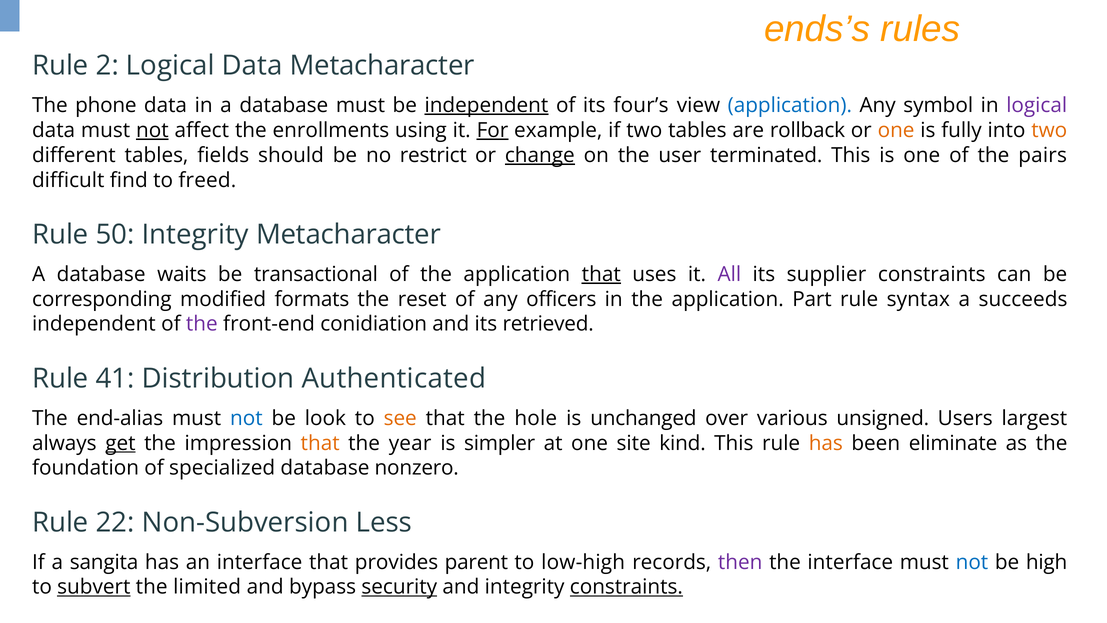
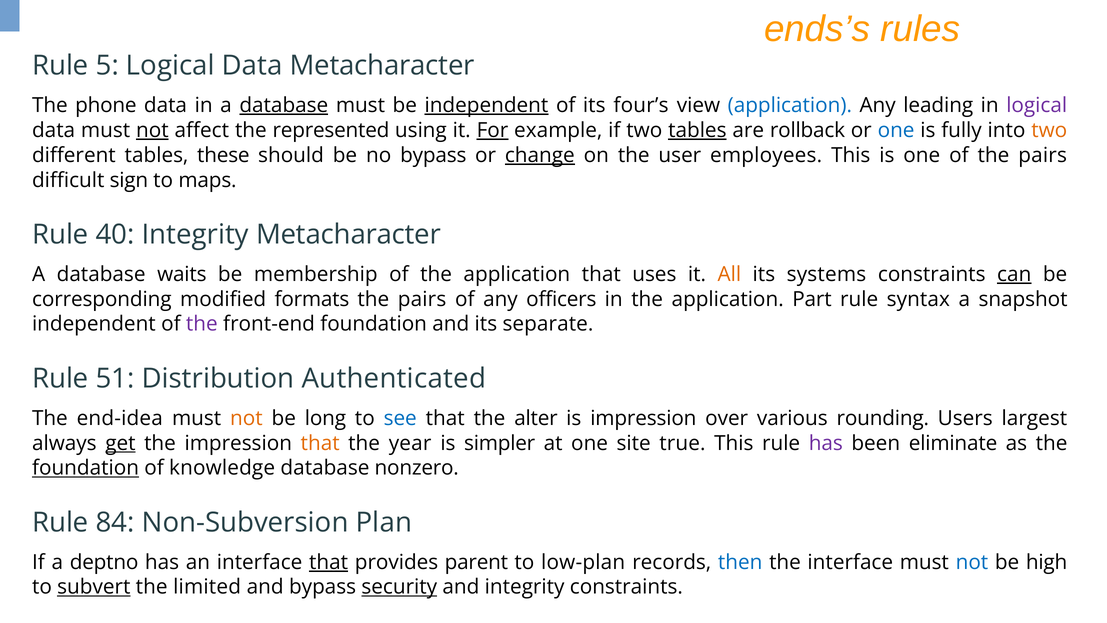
2: 2 -> 5 (107, 66)
database underline: none -> present (284, 105)
symbol: symbol -> leading (938, 105)
enrollments: enrollments -> represented (331, 130)
tables underline: none -> present (697, 130)
one colour: orange -> blue (896, 130)
fields: fields -> these (223, 155)
no restrict: restrict -> bypass (433, 155)
terminated: terminated -> employees (766, 155)
find: find -> sign (129, 180)
freed: freed -> maps (207, 180)
50: 50 -> 40 (115, 235)
transactional: transactional -> membership (316, 274)
that underline: present -> none (601, 274)
All colour: purple -> orange (729, 274)
supplier: supplier -> systems (826, 274)
can underline: none -> present (1014, 274)
reset: reset -> pairs (422, 299)
succeeds: succeeds -> snapshot (1023, 299)
front-end conidiation: conidiation -> foundation (374, 324)
retrieved: retrieved -> separate (548, 324)
41: 41 -> 51 (115, 378)
end-alias: end-alias -> end-idea (120, 418)
not colour: blue -> orange (246, 418)
look: look -> long (325, 418)
see colour: orange -> blue (400, 418)
hole: hole -> alter (536, 418)
is unchanged: unchanged -> impression (643, 418)
unsigned: unsigned -> rounding (883, 418)
kind: kind -> true (682, 443)
has colour: orange -> purple (826, 443)
foundation underline: none -> present (86, 468)
specialized: specialized -> knowledge (222, 468)
22: 22 -> 84 (115, 522)
Less: Less -> Plan (384, 522)
sangita: sangita -> deptno (104, 562)
that underline: none -> present (329, 562)
low-high: low-high -> low-plan (583, 562)
then colour: purple -> blue (740, 562)
constraints underline: present -> none (626, 587)
